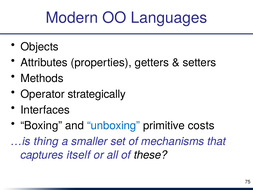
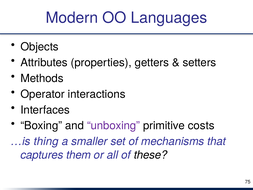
strategically: strategically -> interactions (97, 94)
unboxing colour: blue -> purple (113, 125)
itself: itself -> them (79, 155)
